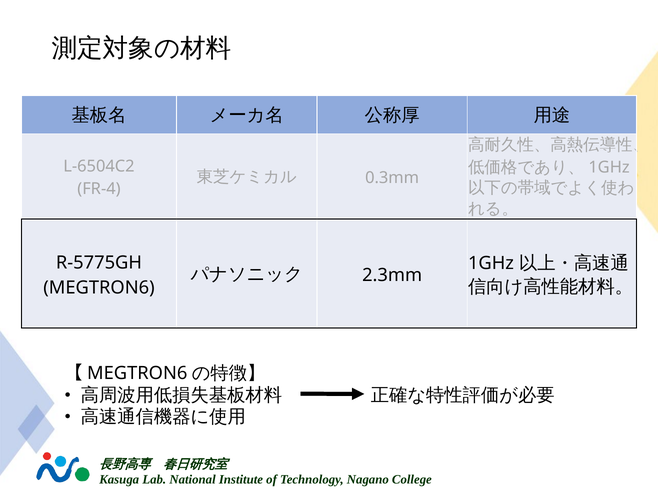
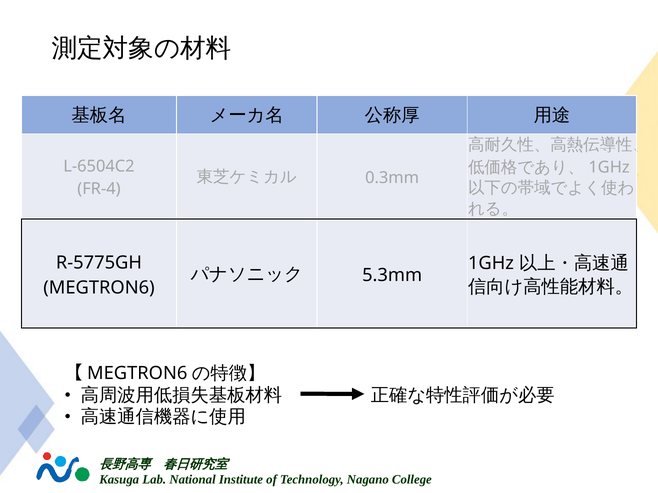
2.3mm: 2.3mm -> 5.3mm (392, 275)
